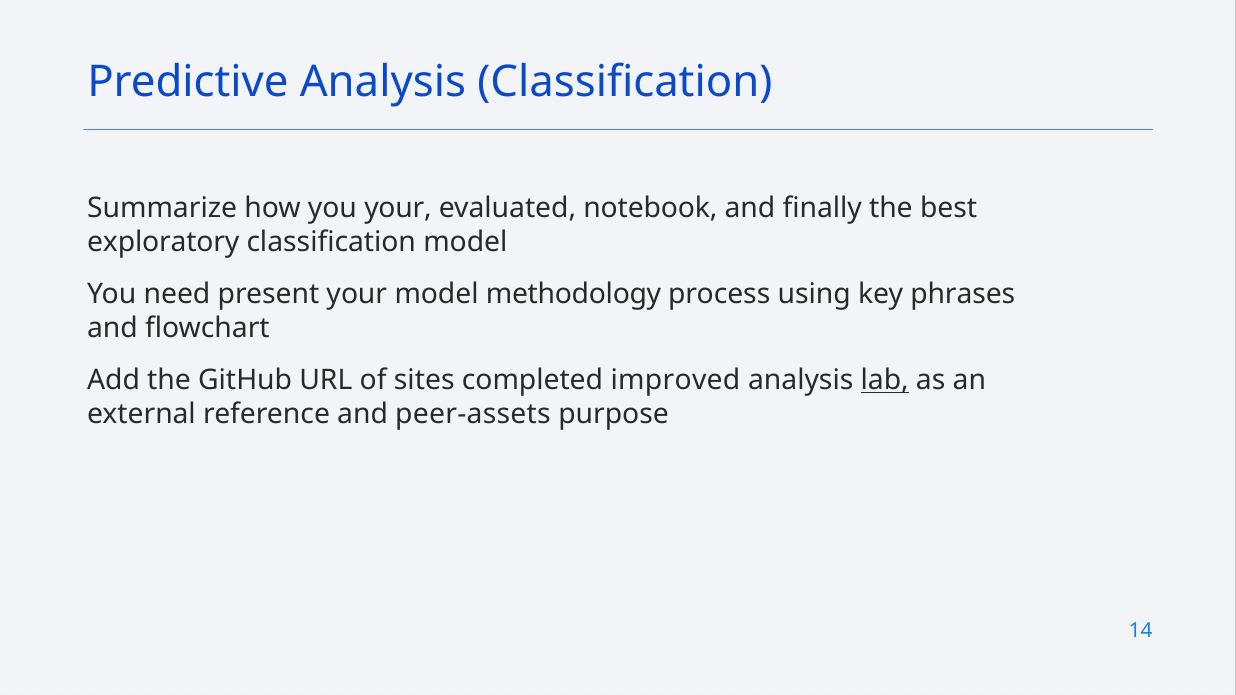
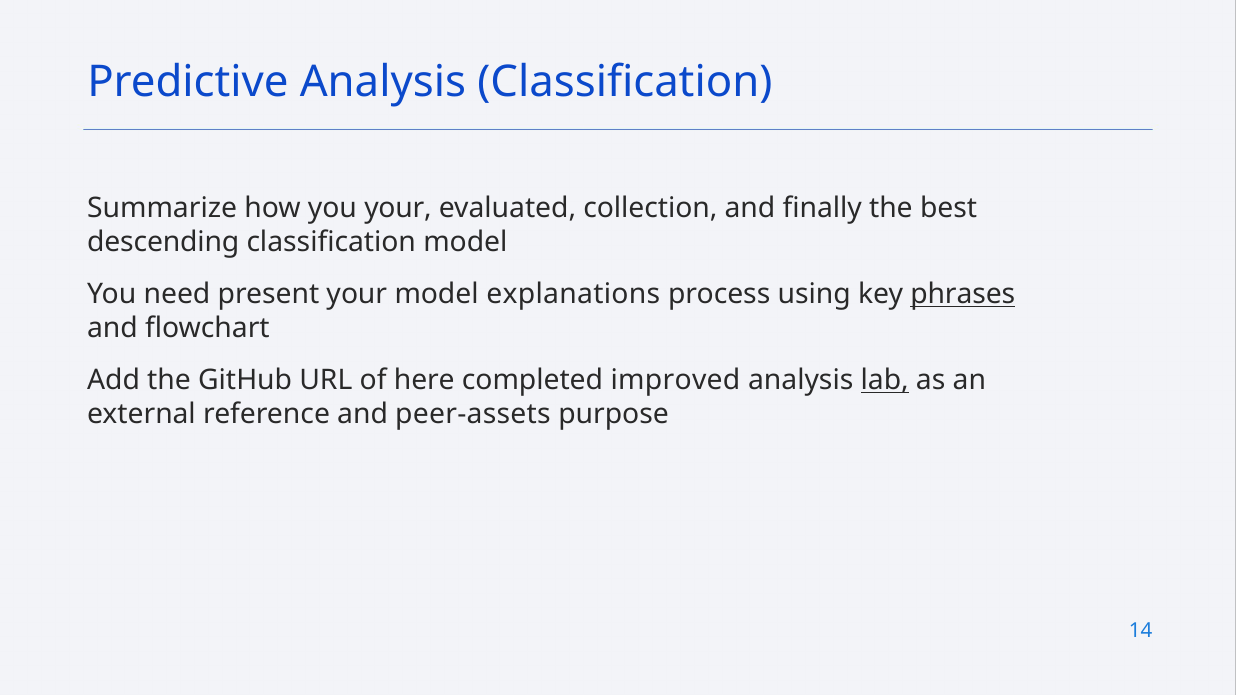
notebook: notebook -> collection (650, 209)
exploratory: exploratory -> descending (163, 243)
methodology: methodology -> explanations (573, 294)
phrases underline: none -> present (963, 294)
sites: sites -> here (424, 380)
